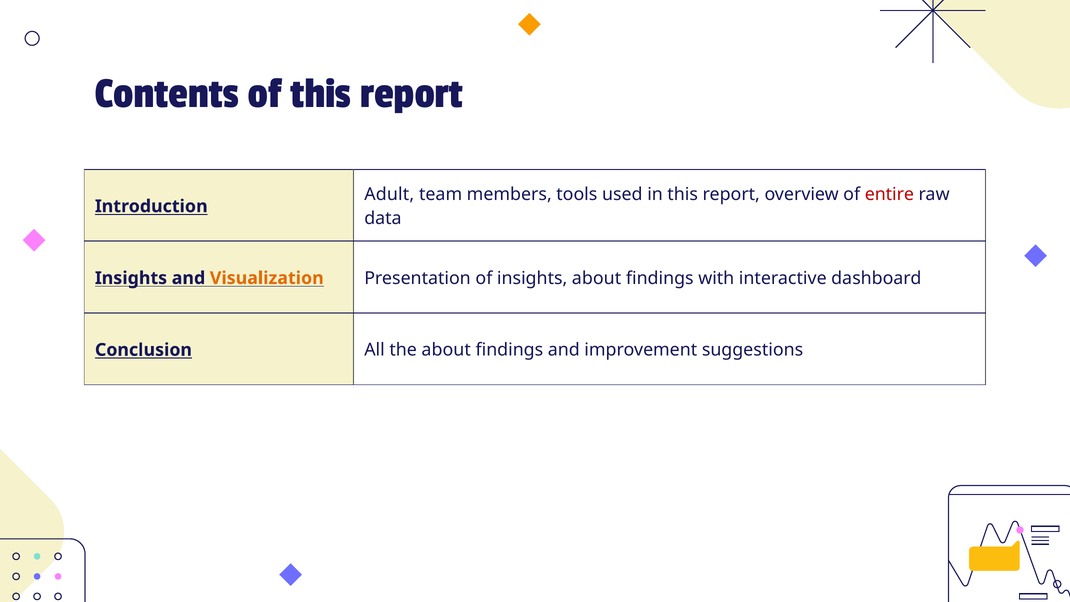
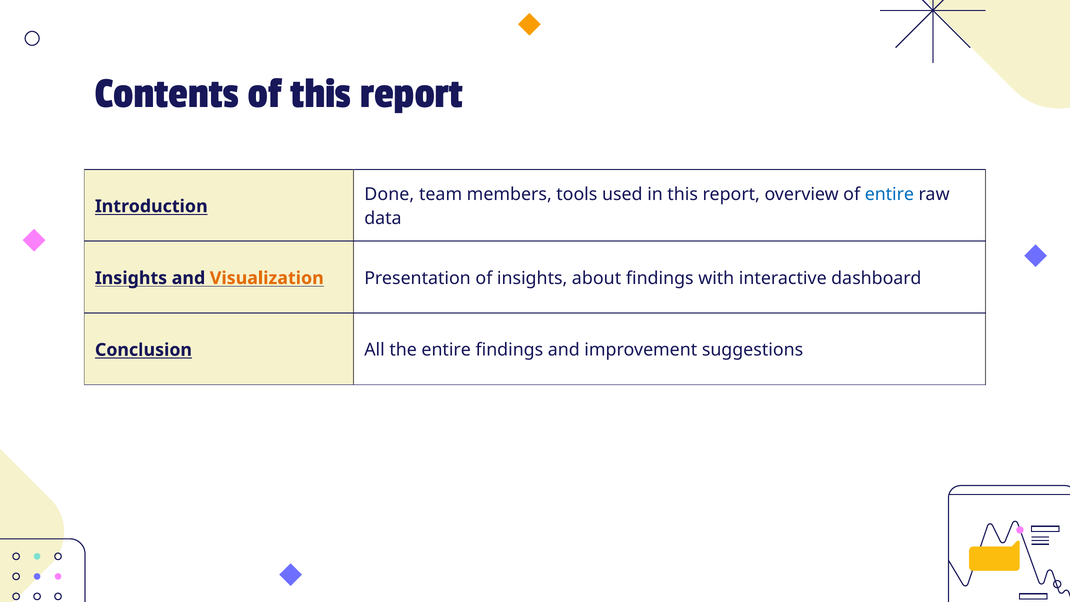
Adult: Adult -> Done (389, 194)
entire colour: red -> blue (889, 194)
the about: about -> entire (446, 350)
